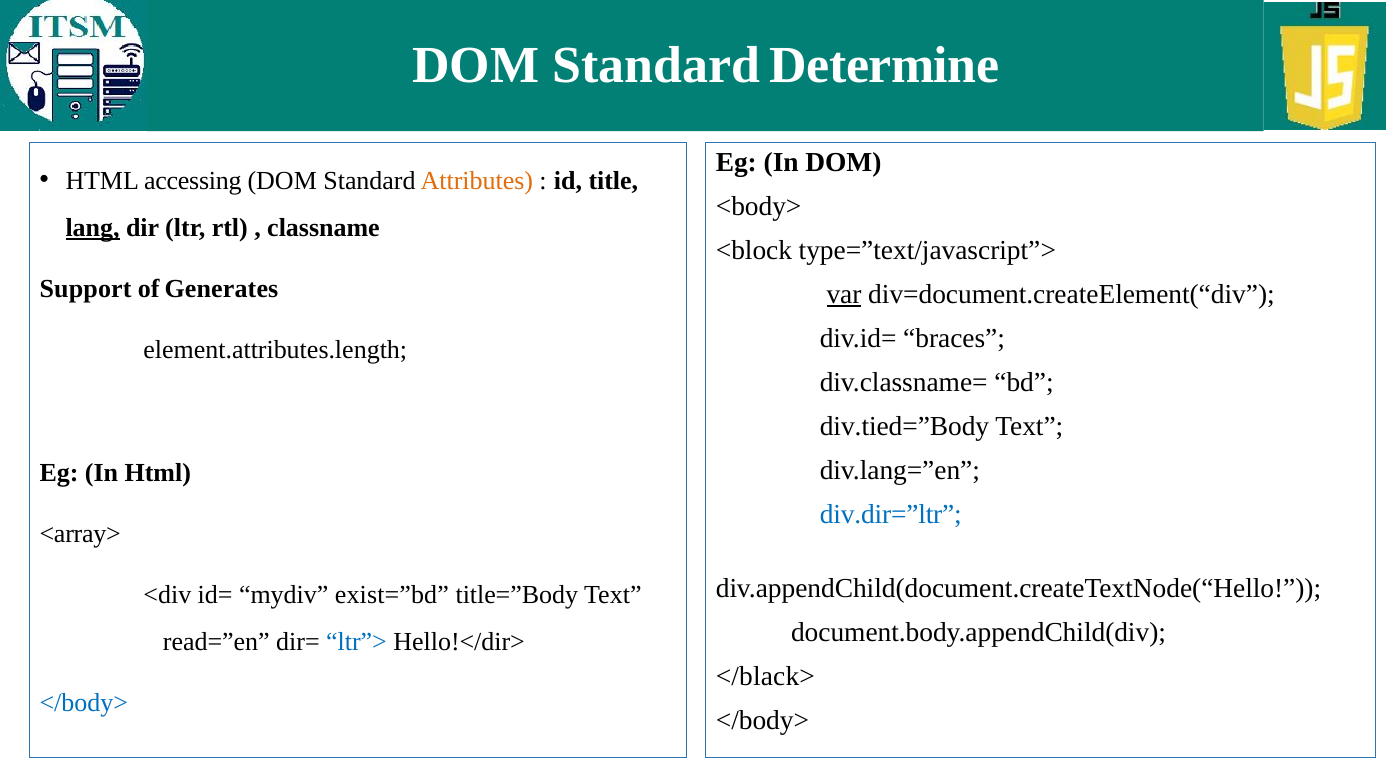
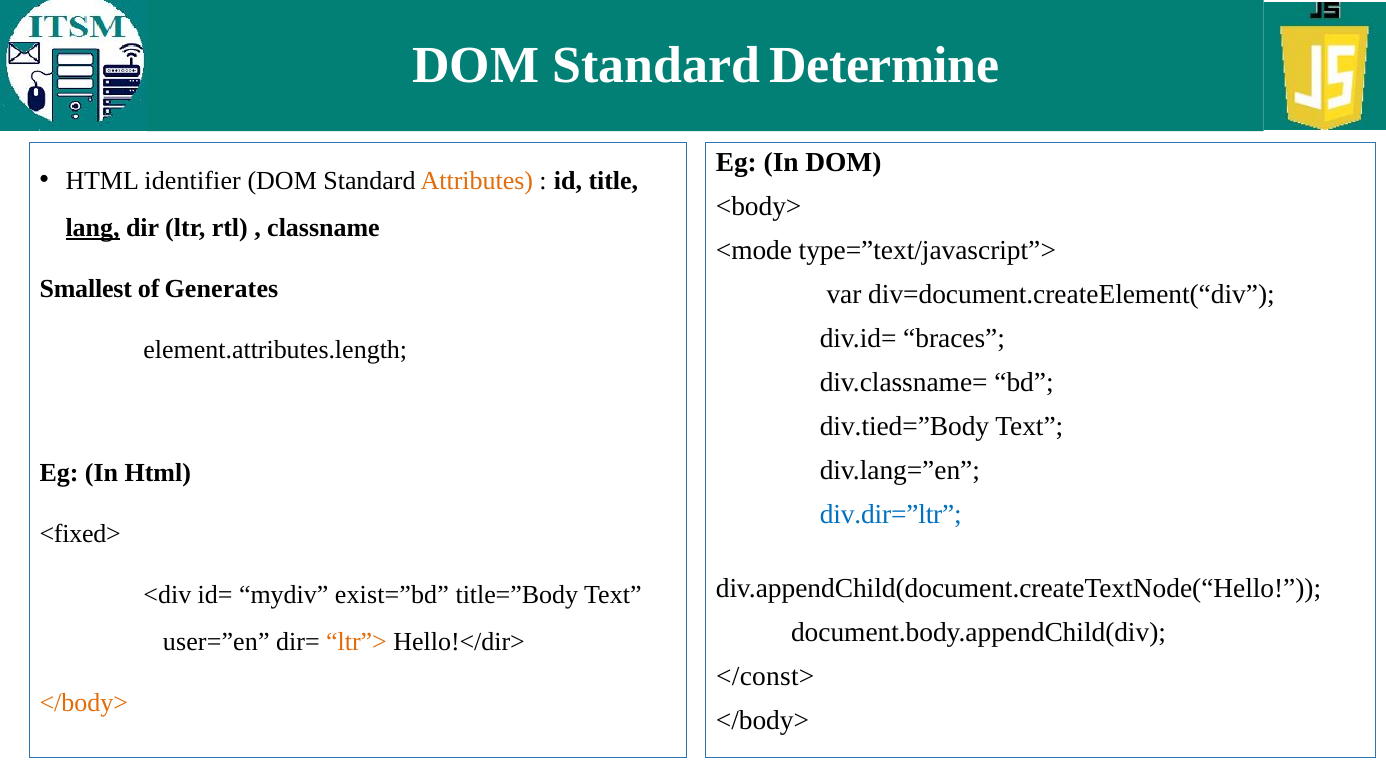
accessing: accessing -> identifier (193, 181)
<block: <block -> <mode (754, 250)
Support: Support -> Smallest (86, 289)
var underline: present -> none (844, 294)
<array>: <array> -> <fixed> (80, 534)
read=”en: read=”en -> user=”en (216, 642)
ltr”> colour: blue -> orange (356, 642)
</black>: </black> -> </const> (765, 676)
</body> colour: blue -> orange (84, 703)
